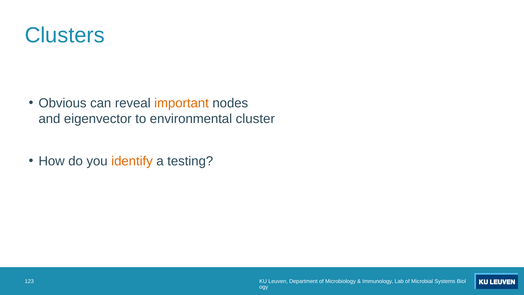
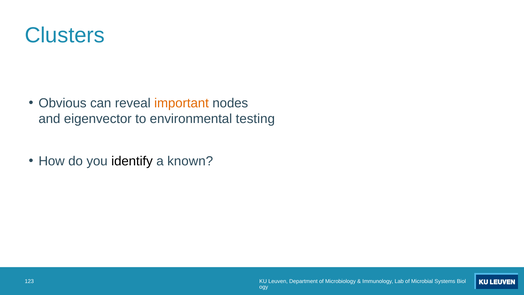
cluster: cluster -> testing (255, 119)
identify colour: orange -> black (132, 161)
testing: testing -> known (190, 161)
